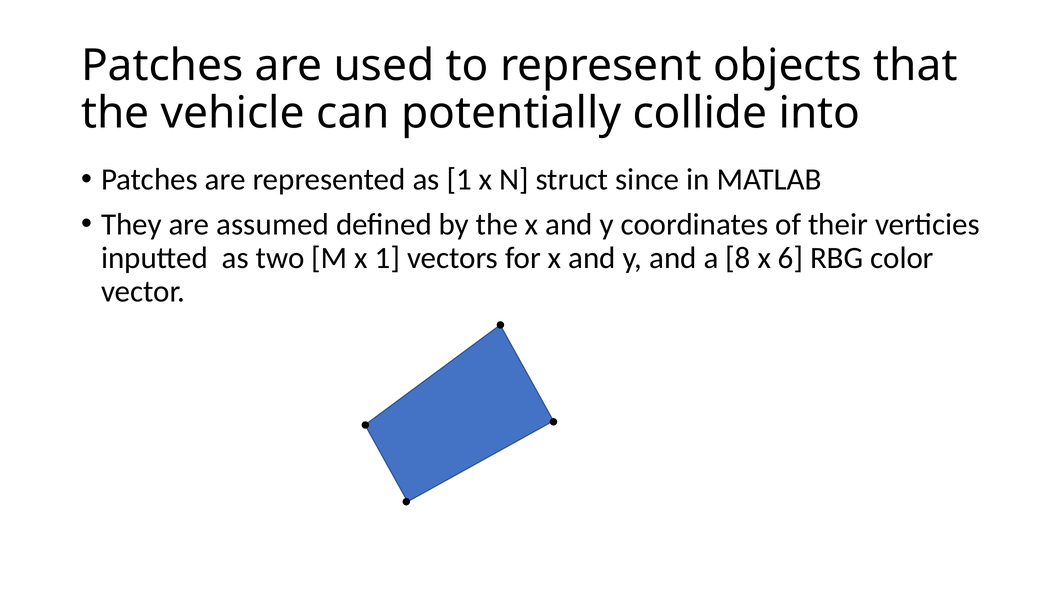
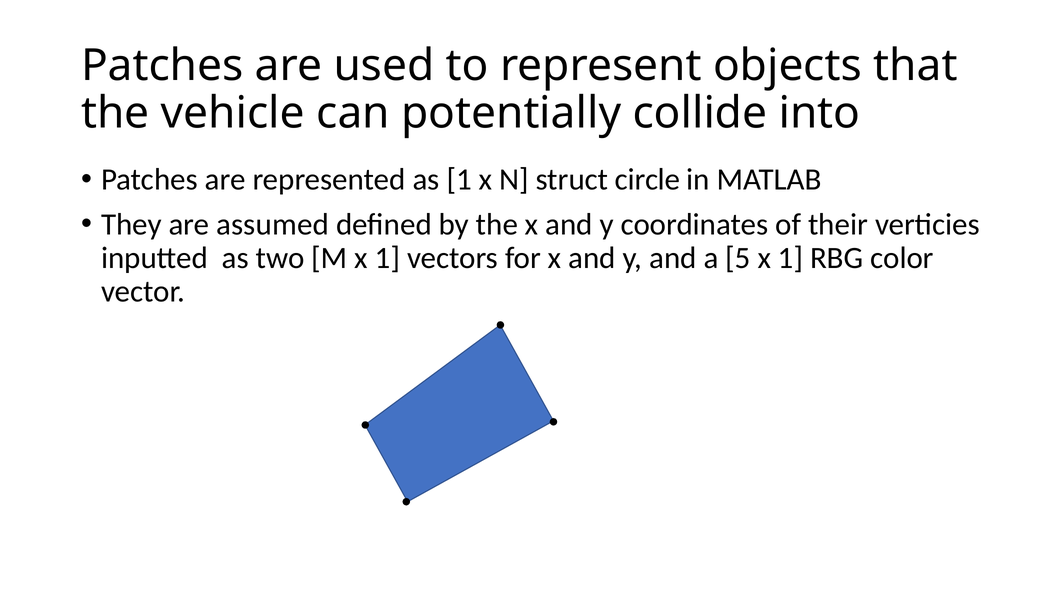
since: since -> circle (648, 180)
8: 8 -> 5 (738, 258)
6: 6 -> 1 (791, 258)
